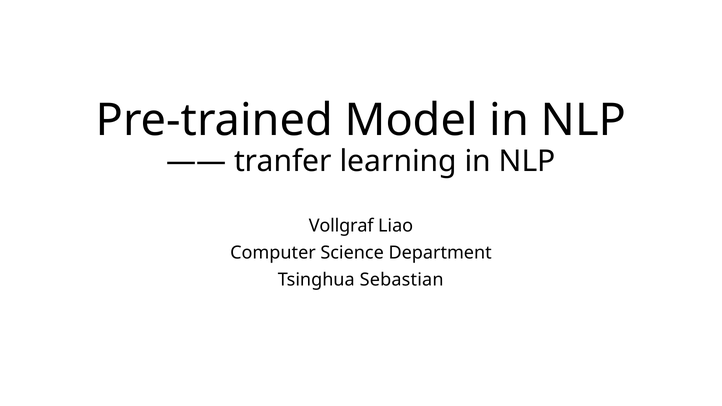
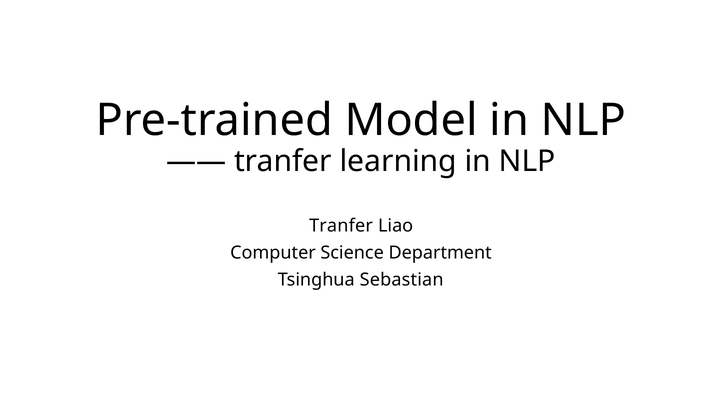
Vollgraf: Vollgraf -> Tranfer (341, 226)
